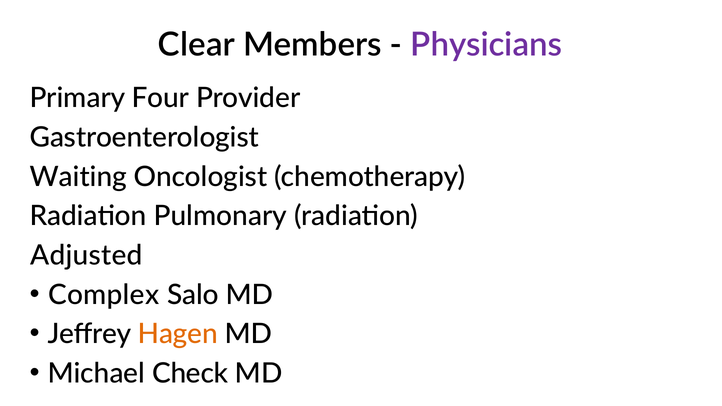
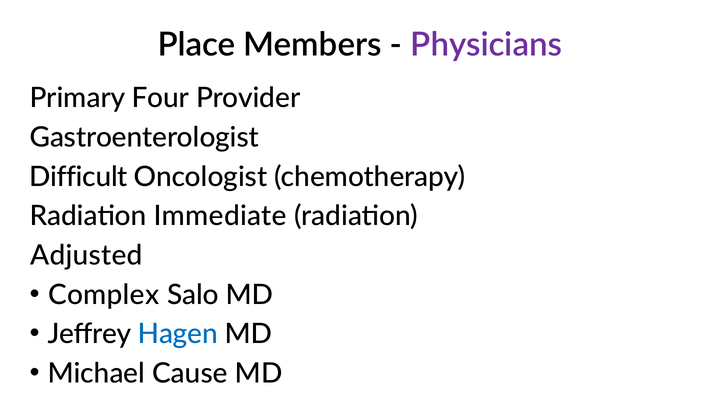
Clear: Clear -> Place (197, 45)
Waiting: Waiting -> Difficult (78, 177)
Pulmonary: Pulmonary -> Immediate (220, 216)
Hagen colour: orange -> blue (178, 334)
Check: Check -> Cause (190, 374)
